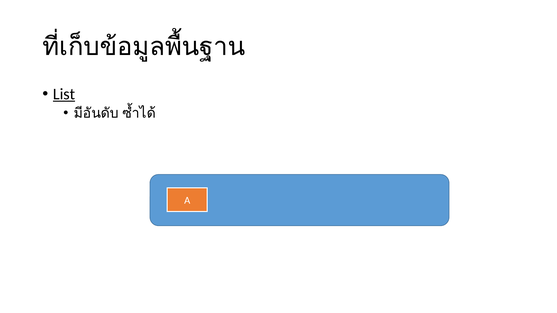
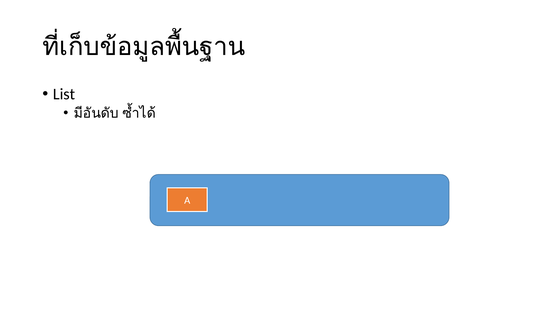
List underline: present -> none (64, 94)
